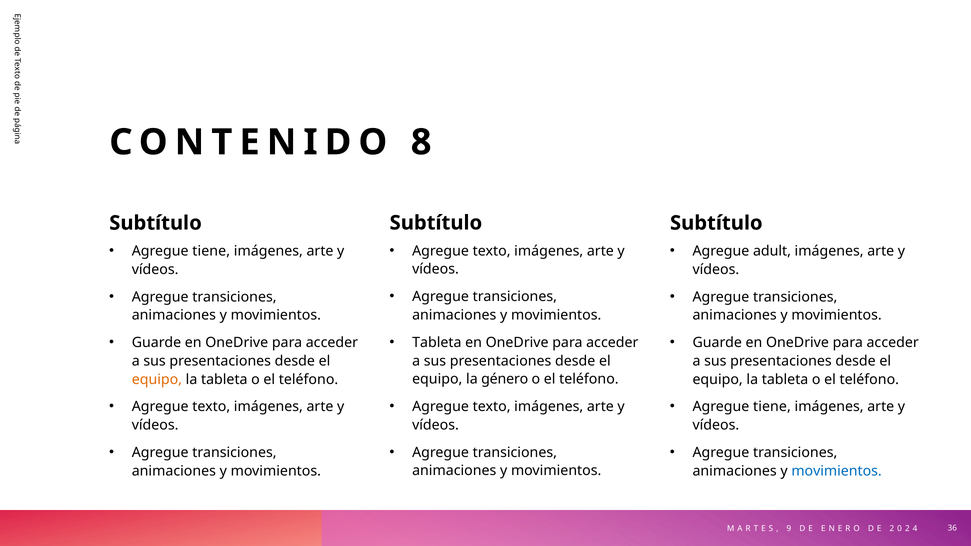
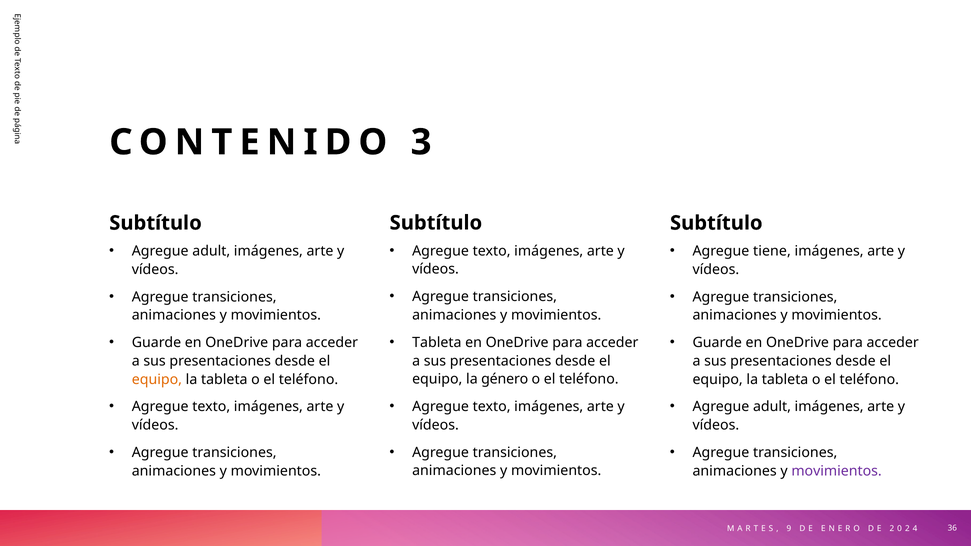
8: 8 -> 3 (421, 142)
tiene: tiene -> adult (211, 251)
adult: adult -> tiene (772, 251)
tiene: tiene -> adult (772, 407)
movimientos colour: blue -> purple (837, 471)
